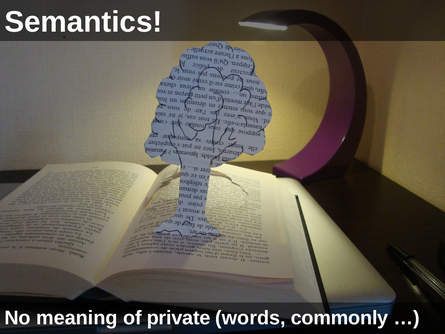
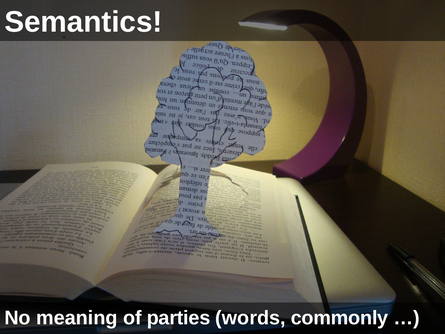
private: private -> parties (179, 318)
